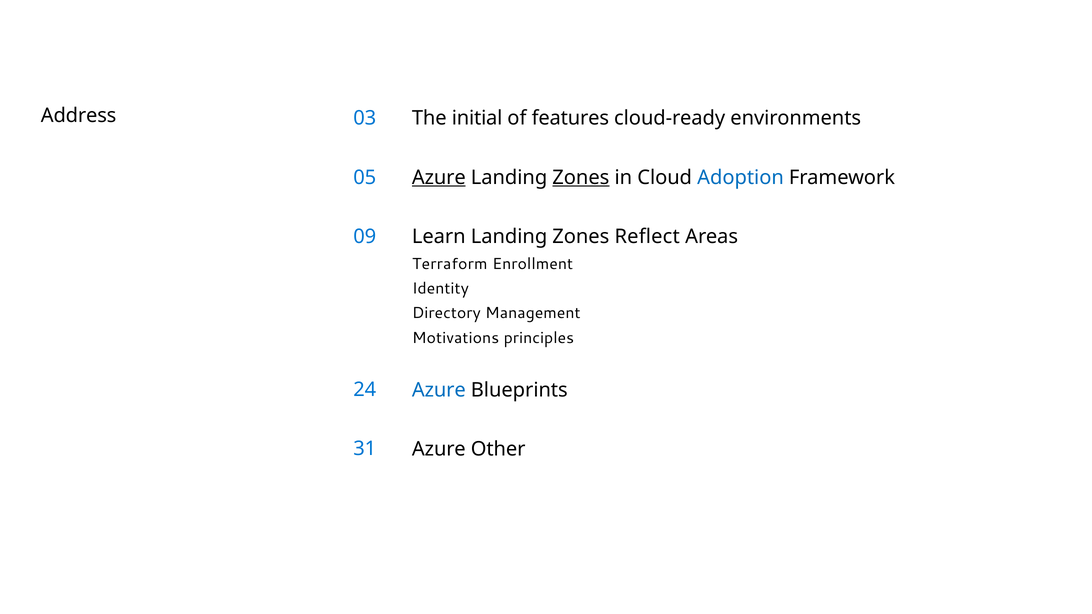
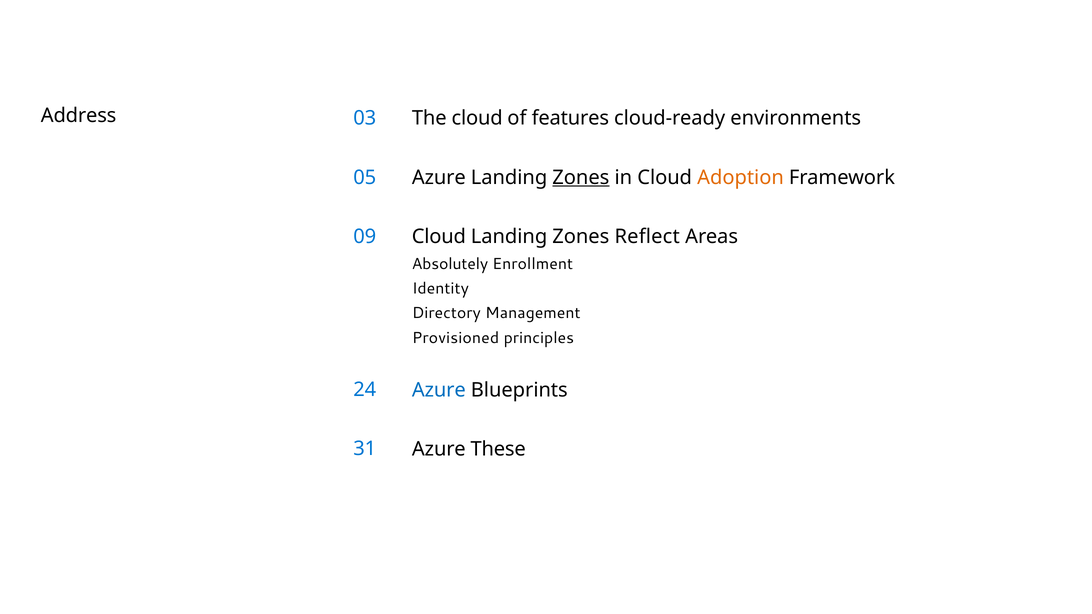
The initial: initial -> cloud (477, 118)
Azure underline: present -> none (439, 178)
Adoption colour: blue -> orange (741, 178)
Learn: Learn -> Cloud (439, 237)
Terraform: Terraform -> Absolutely (450, 264)
Motivations: Motivations -> Provisioned (456, 338)
Other: Other -> These (498, 450)
